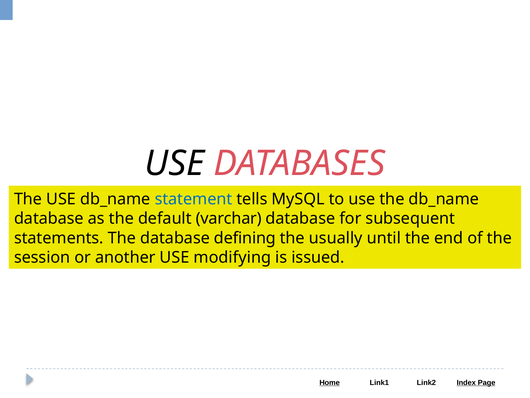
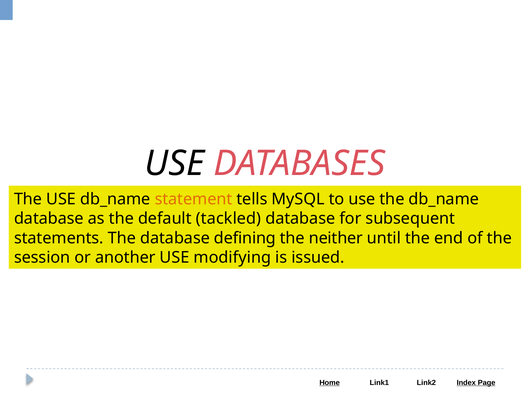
statement colour: blue -> orange (193, 199)
varchar: varchar -> tackled (229, 218)
usually: usually -> neither (336, 238)
